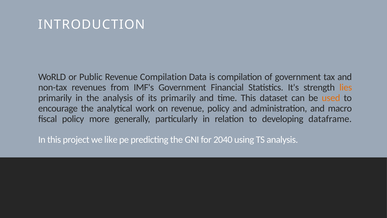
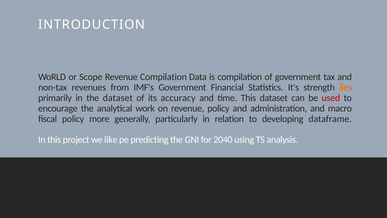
Public: Public -> Scope (91, 77)
the analysis: analysis -> dataset (118, 98)
its primarily: primarily -> accuracy (178, 98)
used colour: orange -> red (331, 98)
